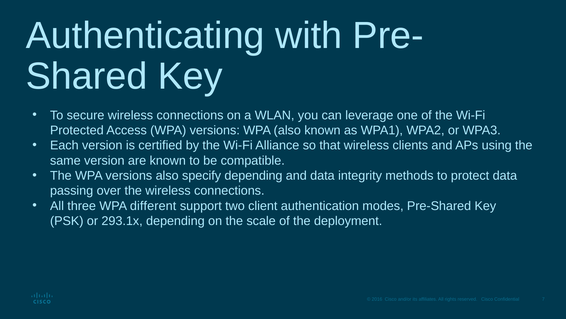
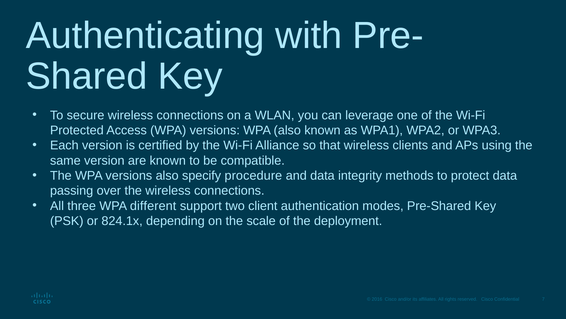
specify depending: depending -> procedure (253, 175)
293.1x: 293.1x -> 824.1x (122, 221)
